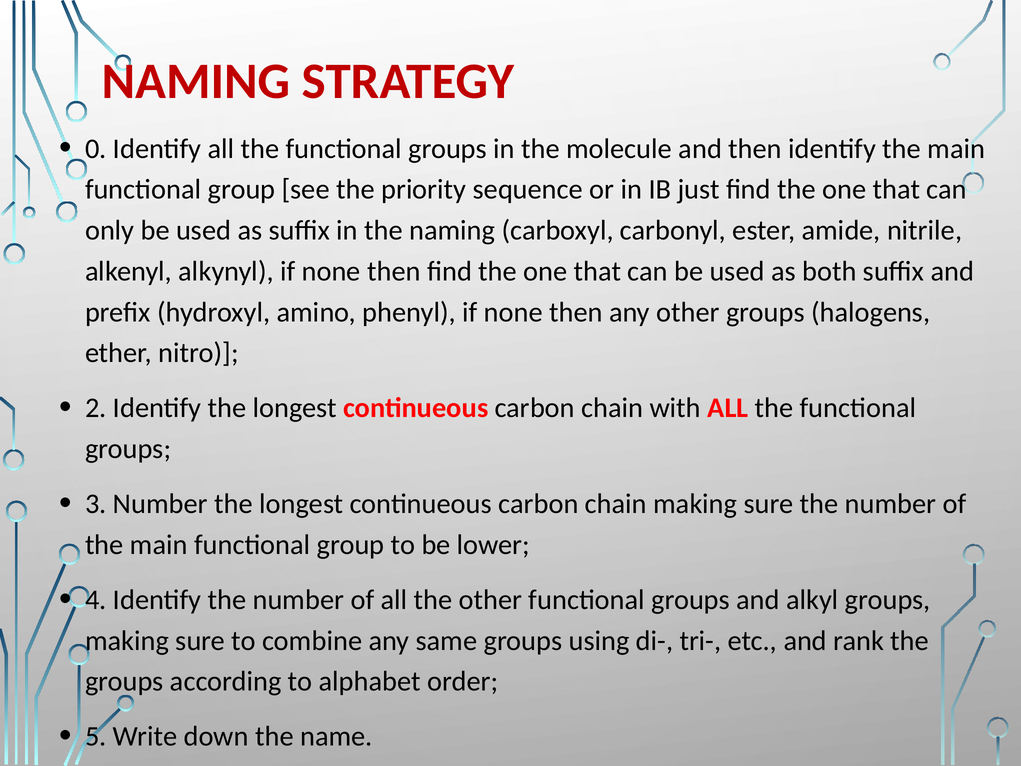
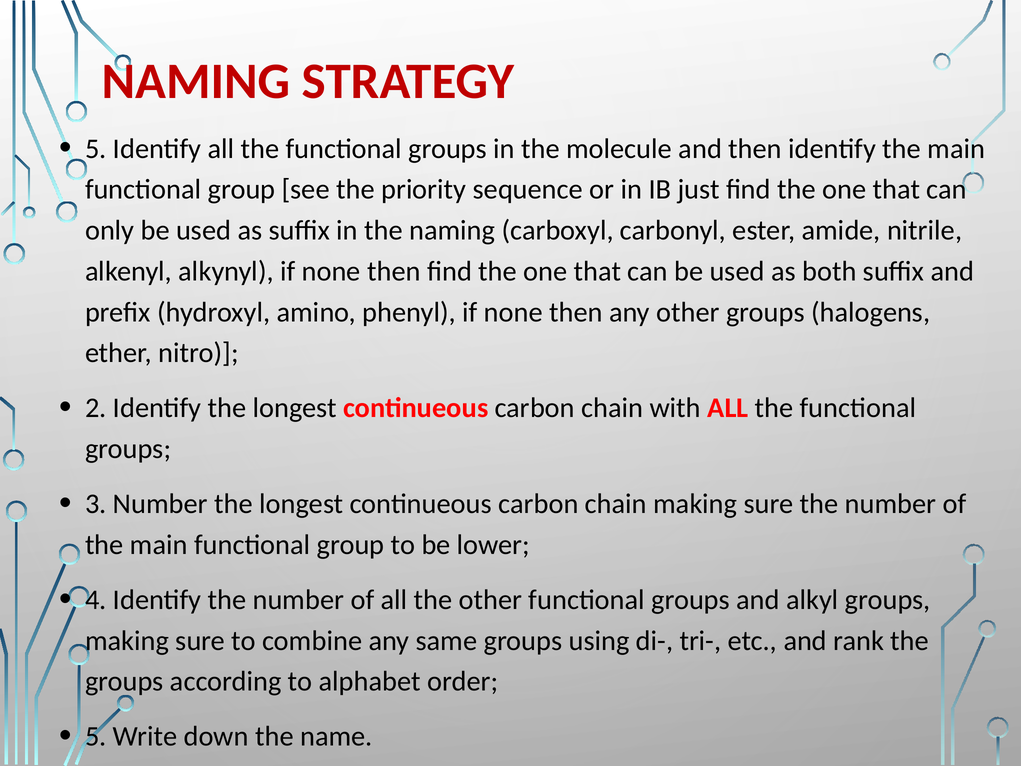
0: 0 -> 5 (96, 149)
